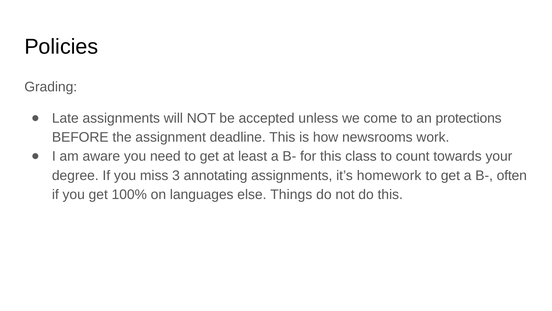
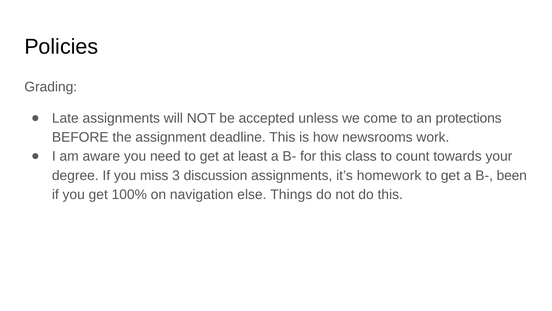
annotating: annotating -> discussion (216, 175)
often: often -> been (512, 175)
languages: languages -> navigation (202, 194)
